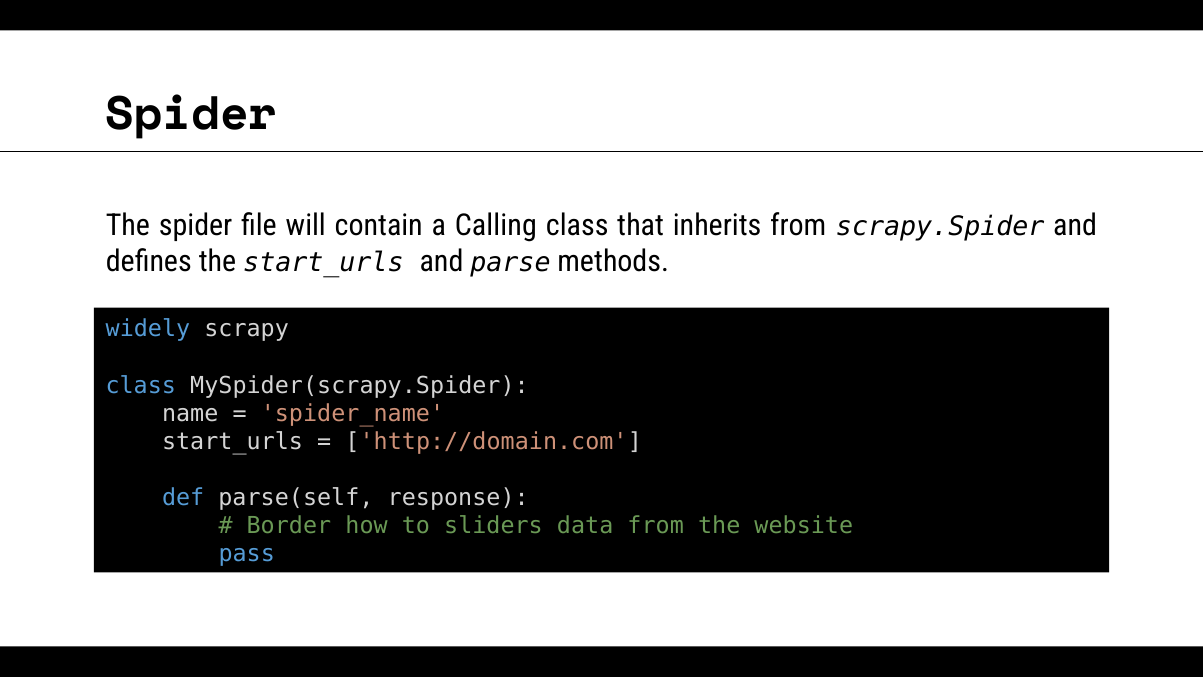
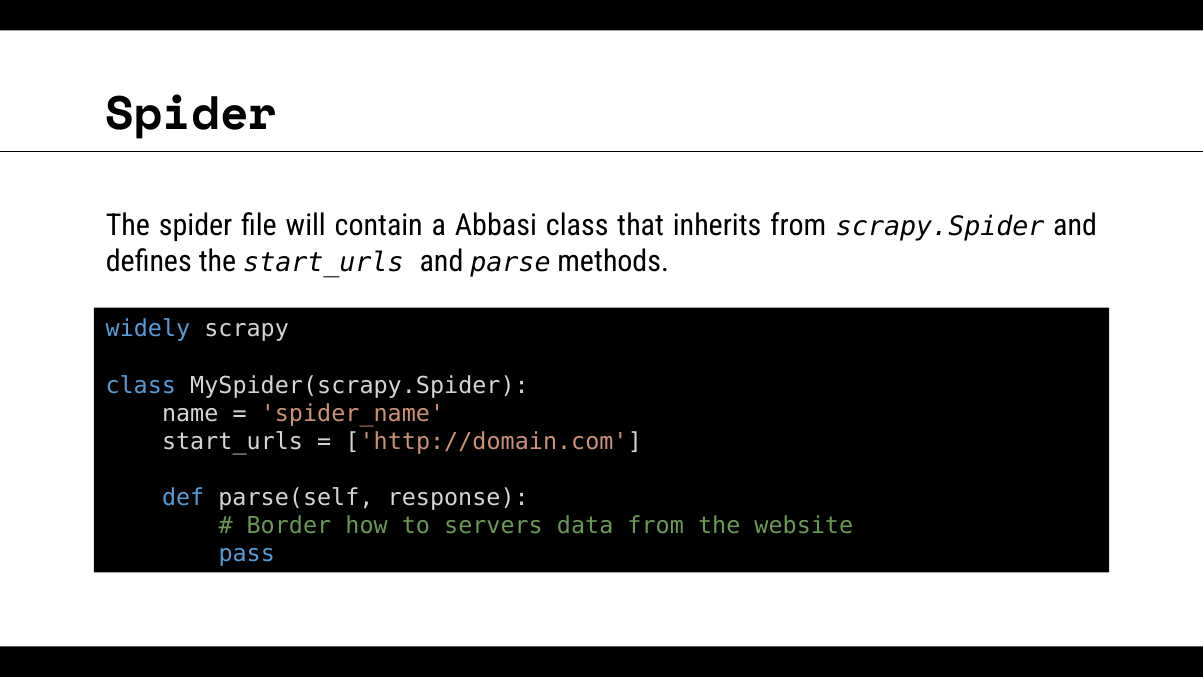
Calling: Calling -> Abbasi (496, 225)
sliders: sliders -> servers (494, 526)
